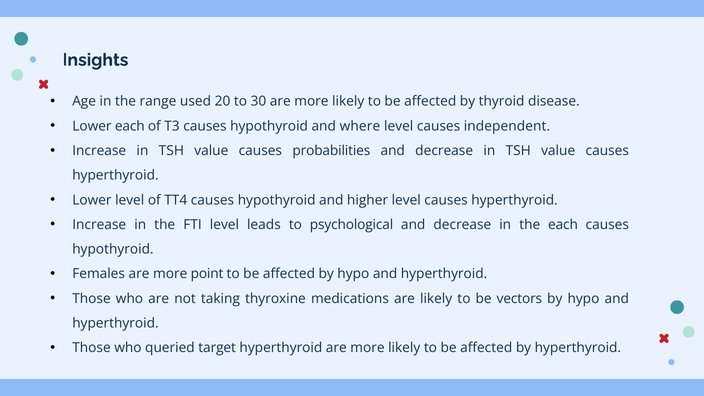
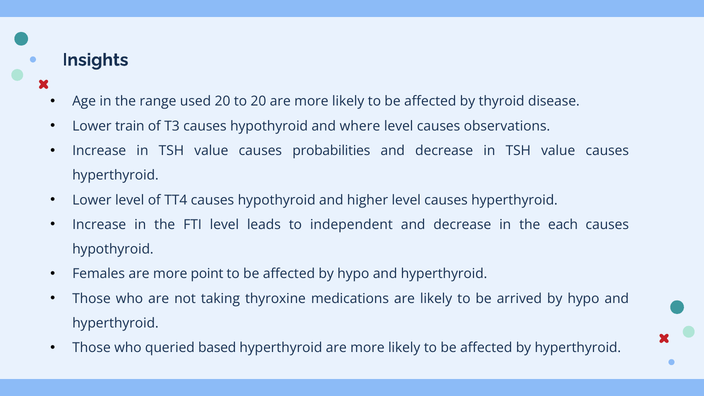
to 30: 30 -> 20 (258, 101)
Lower each: each -> train (130, 126)
independent: independent -> observations (507, 126)
psychological: psychological -> independent (351, 225)
vectors: vectors -> arrived (519, 299)
target: target -> based (217, 348)
